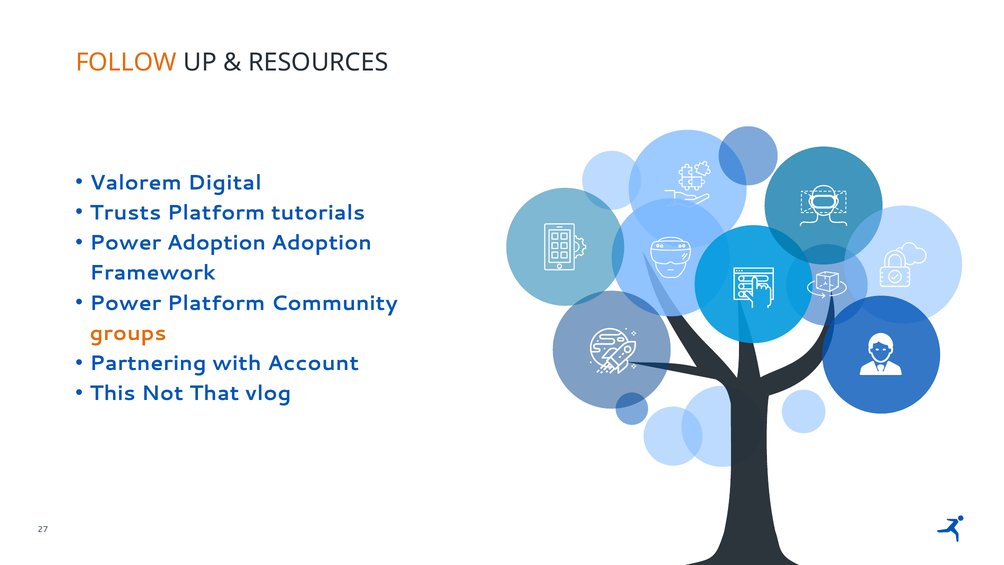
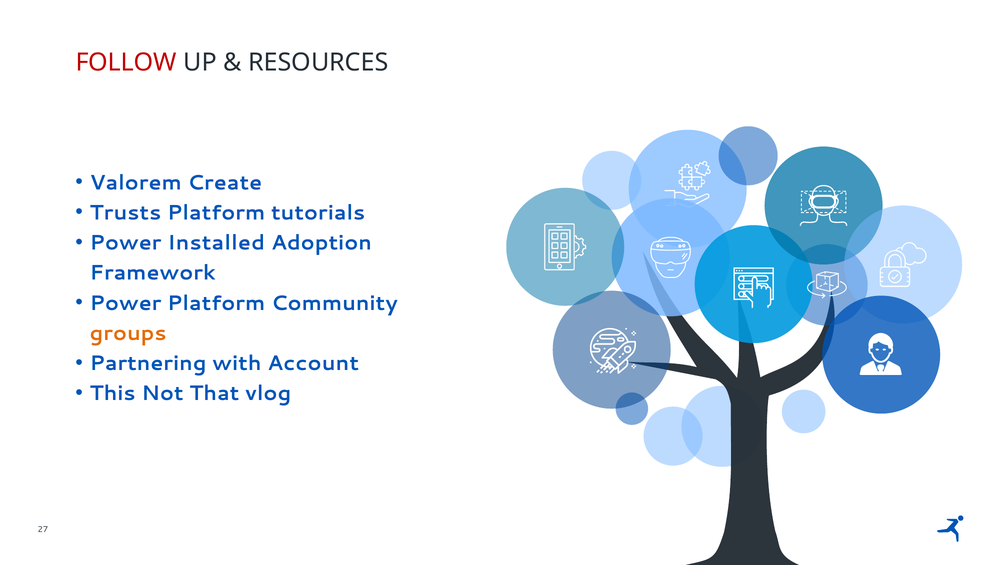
FOLLOW colour: orange -> red (126, 62)
Digital: Digital -> Create (225, 183)
Power Adoption: Adoption -> Installed (216, 243)
